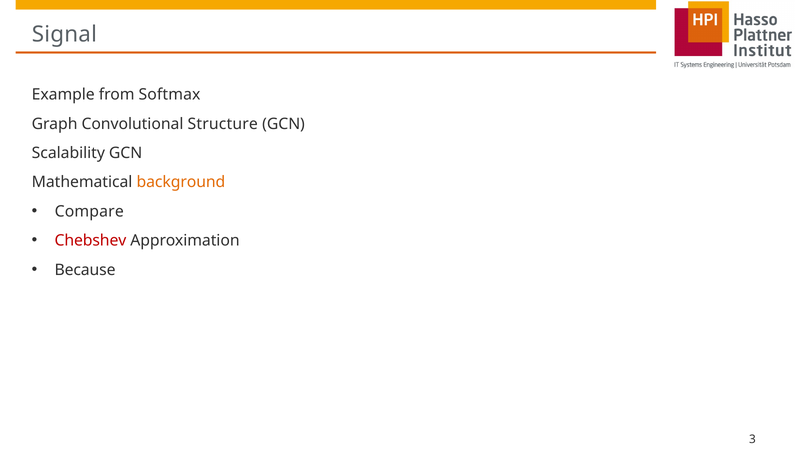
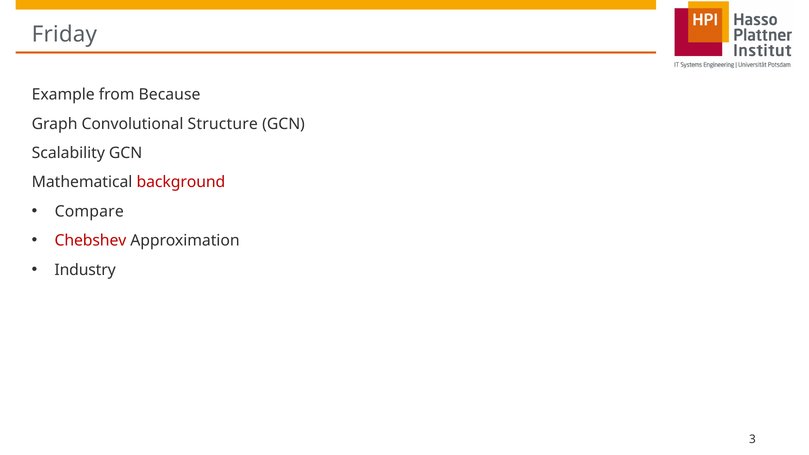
Signal: Signal -> Friday (64, 34)
Softmax: Softmax -> Because (170, 95)
background colour: orange -> red (181, 182)
Because: Because -> Industry (85, 270)
